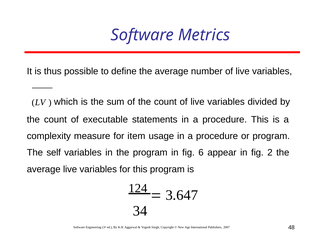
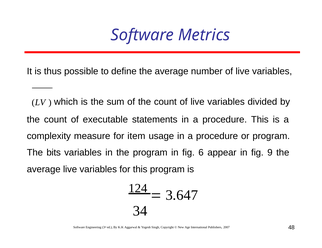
self: self -> bits (54, 153)
2: 2 -> 9 (270, 153)
